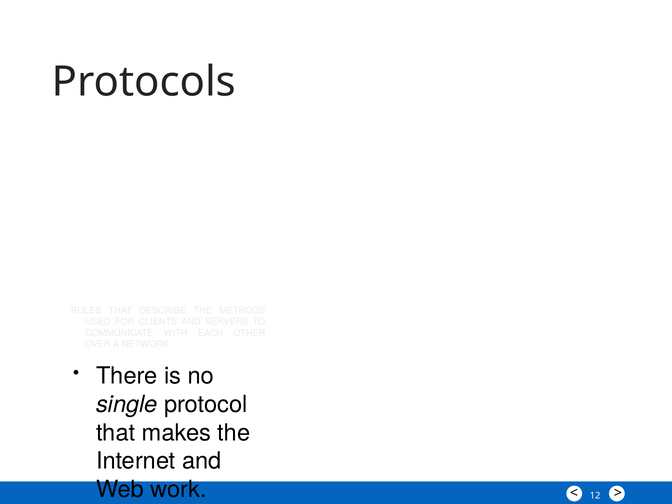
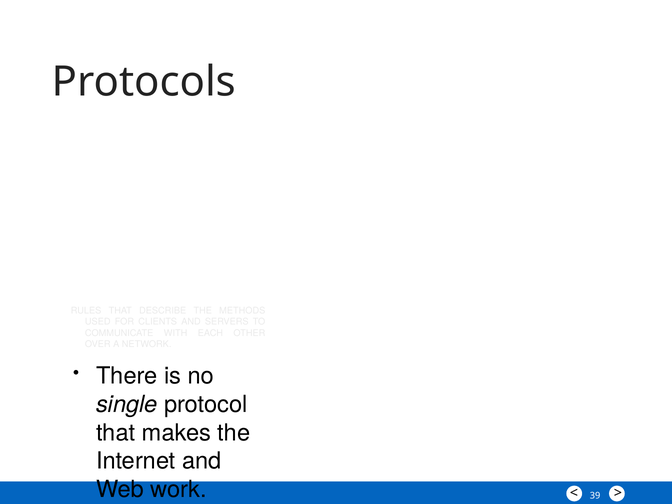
12: 12 -> 39 (595, 496)
